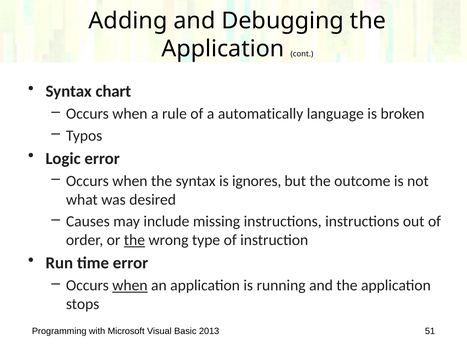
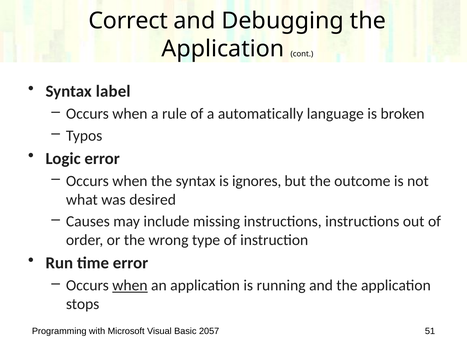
Adding: Adding -> Correct (128, 21)
chart: chart -> label (113, 91)
the underline: present -> none (134, 240)
2013: 2013 -> 2057 (209, 331)
